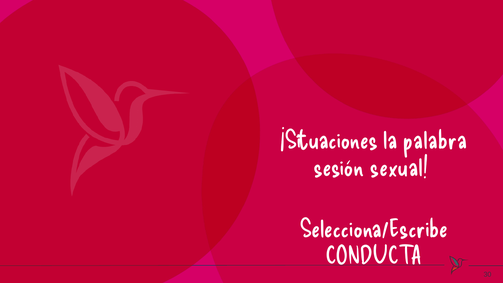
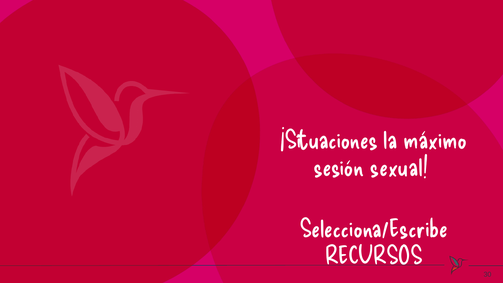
palabra: palabra -> máximo (435, 141)
CONDUCTA: CONDUCTA -> RECURSOS (374, 256)
